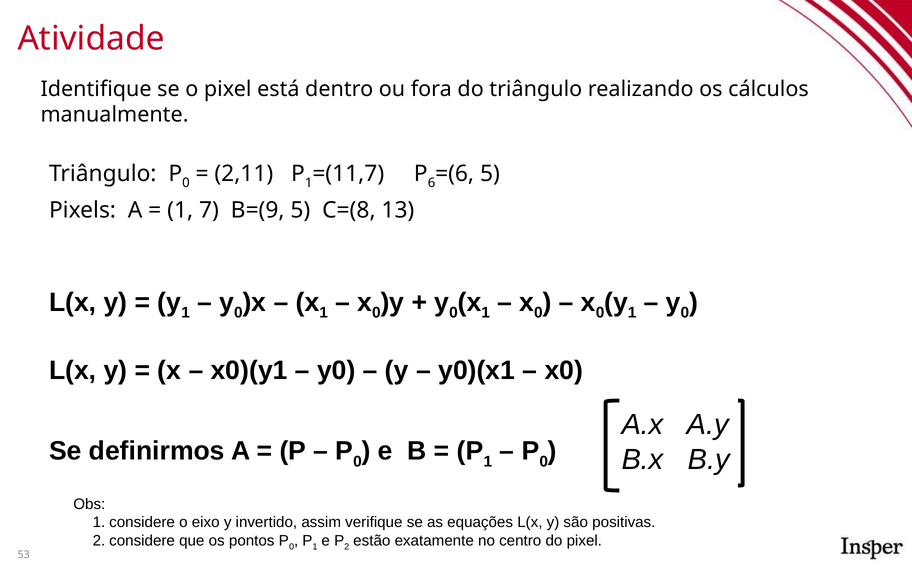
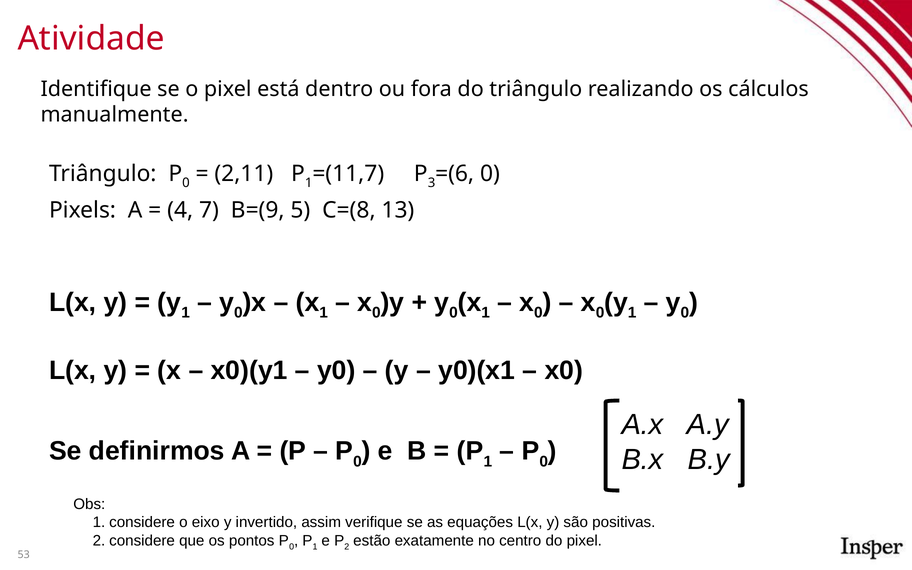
6: 6 -> 3 (432, 183)
5: 5 -> 0 (490, 174)
1: 1 -> 4 (180, 210)
